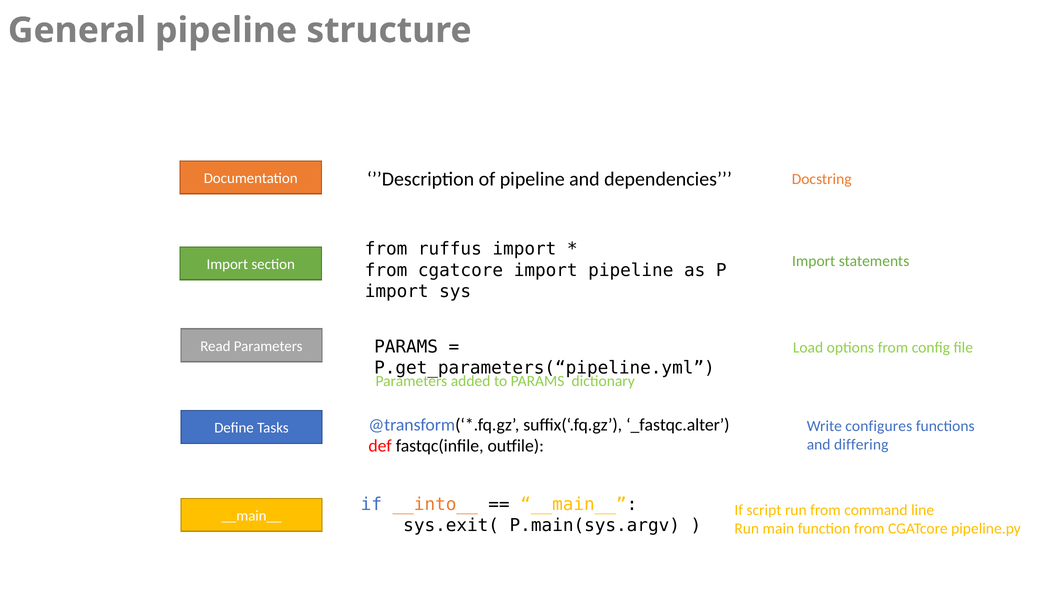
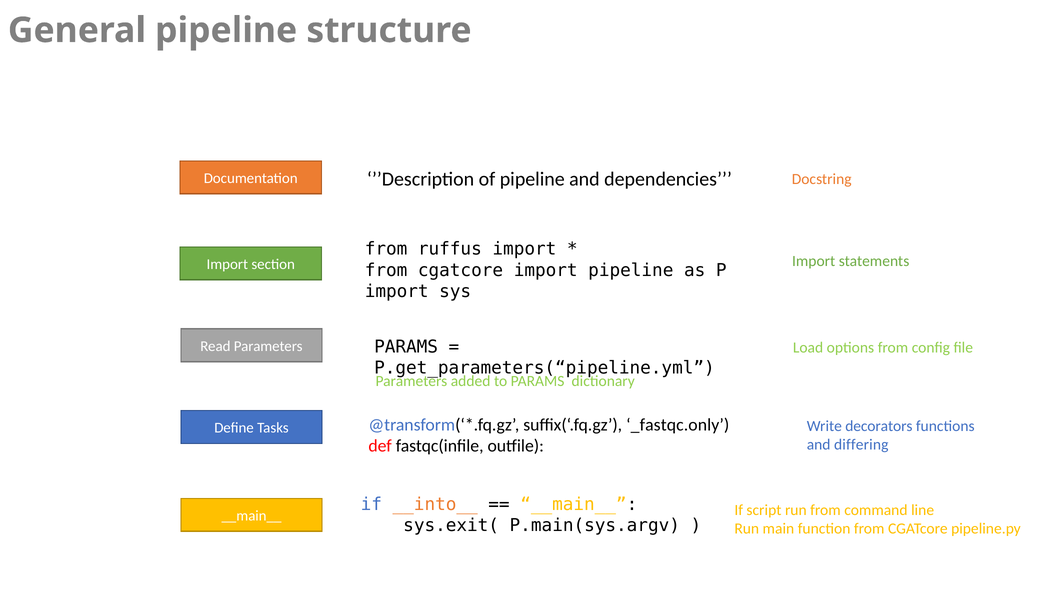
_fastqc.alter: _fastqc.alter -> _fastqc.only (678, 425)
configures: configures -> decorators (879, 426)
